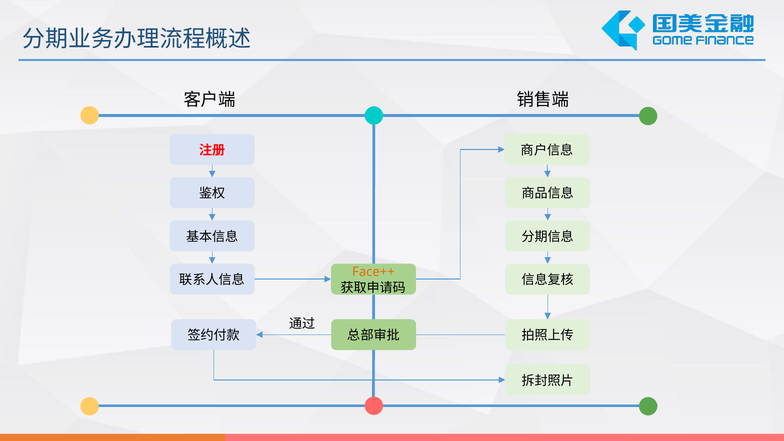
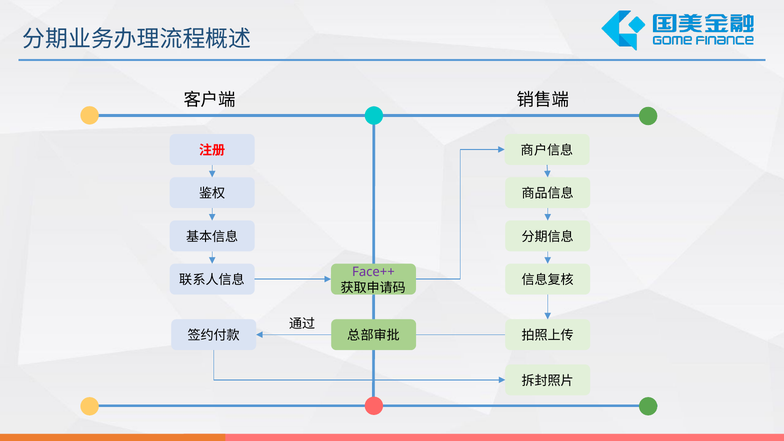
Face++ colour: orange -> purple (373, 272)
